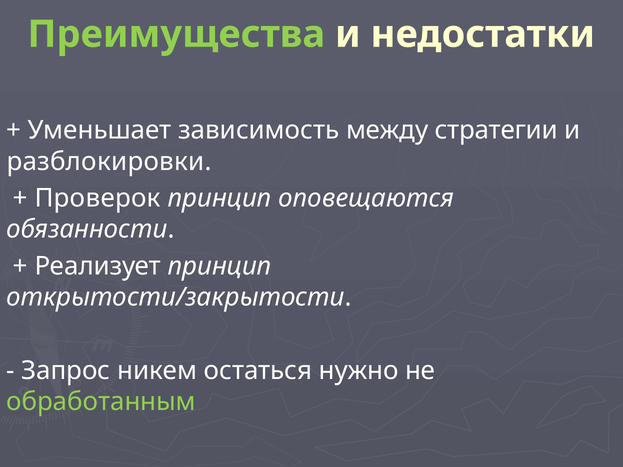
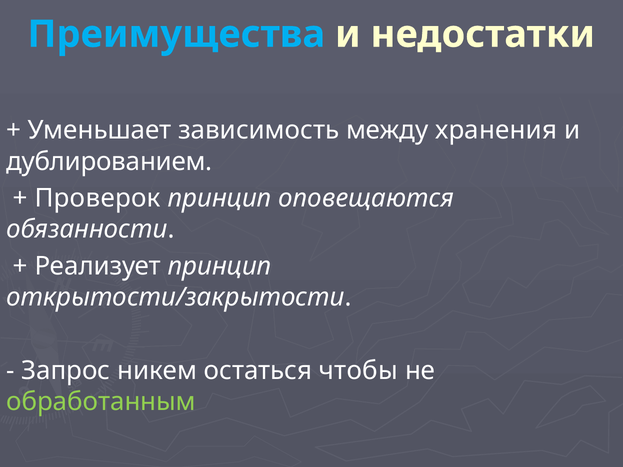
Преимущества colour: light green -> light blue (176, 34)
стратегии: стратегии -> хранения (496, 130)
разблокировки: разблокировки -> дублированием (109, 162)
нужно: нужно -> чтобы (358, 371)
